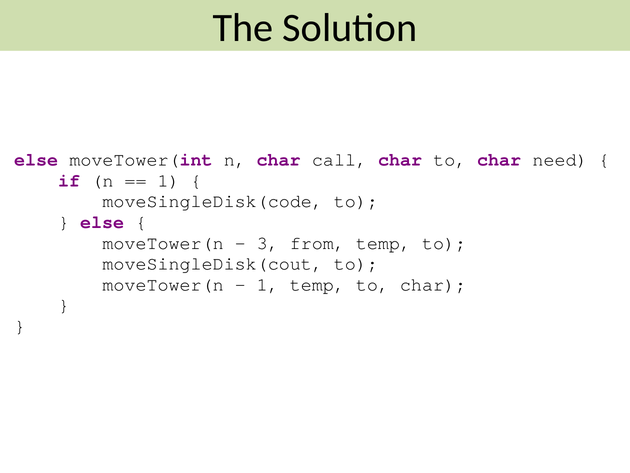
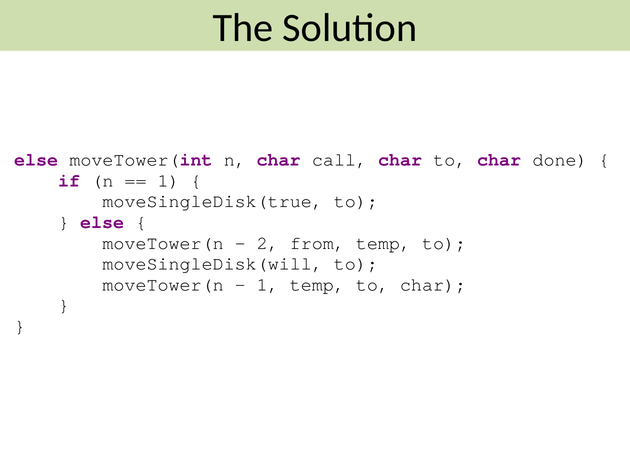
need: need -> done (560, 160)
moveSingleDisk(code: moveSingleDisk(code -> moveSingleDisk(true (213, 201)
3: 3 -> 2 (268, 243)
moveSingleDisk(cout: moveSingleDisk(cout -> moveSingleDisk(will (213, 263)
